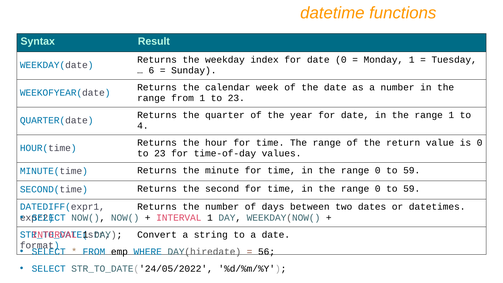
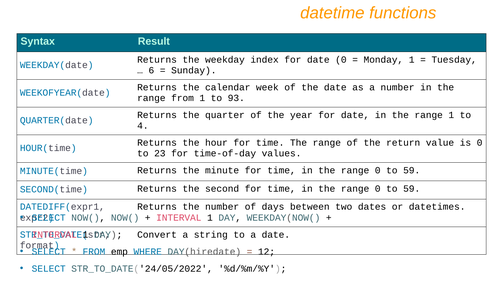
1 to 23: 23 -> 93 (236, 98)
56: 56 -> 12 (267, 252)
